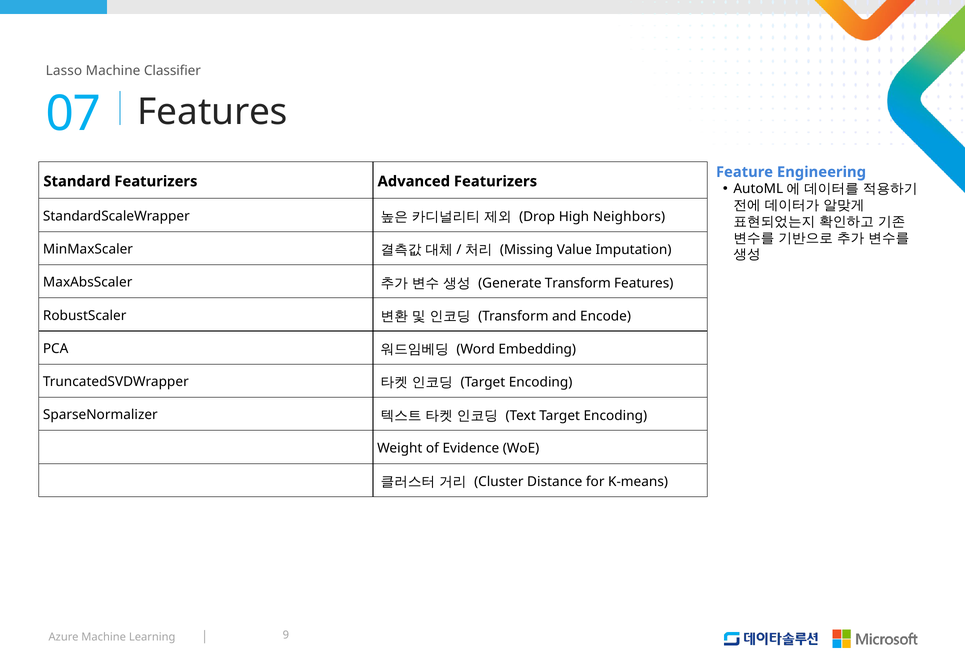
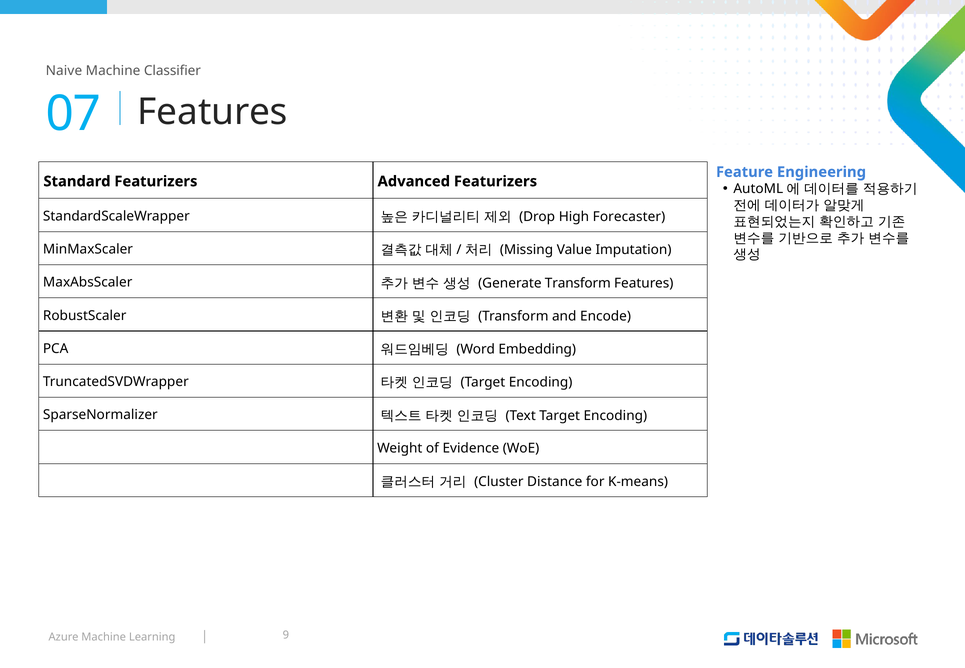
Lasso: Lasso -> Naive (64, 71)
Neighbors: Neighbors -> Forecaster (629, 217)
